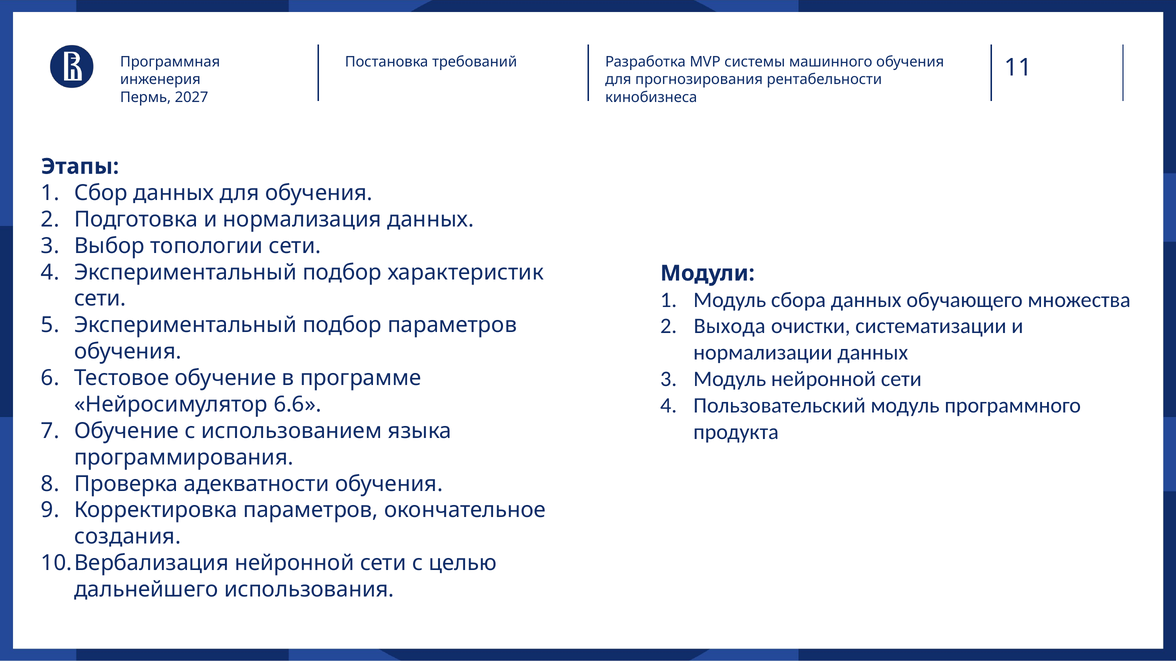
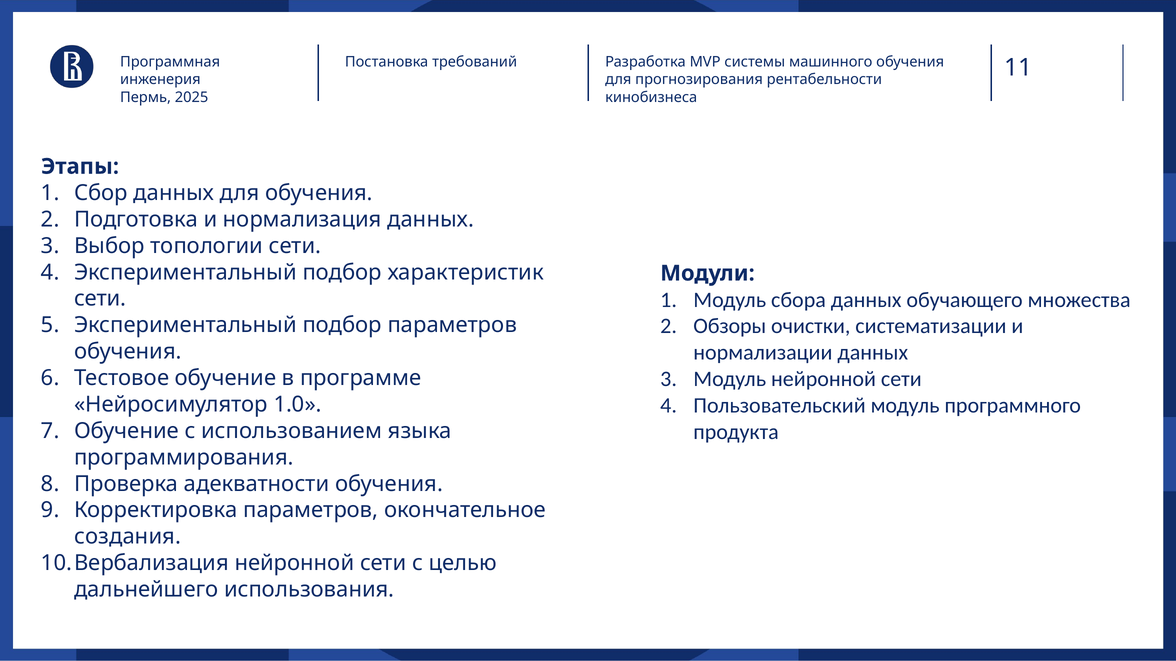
2027: 2027 -> 2025 (192, 97)
Выхода: Выхода -> Обзоры (730, 326)
6.6: 6.6 -> 1.0 (298, 405)
